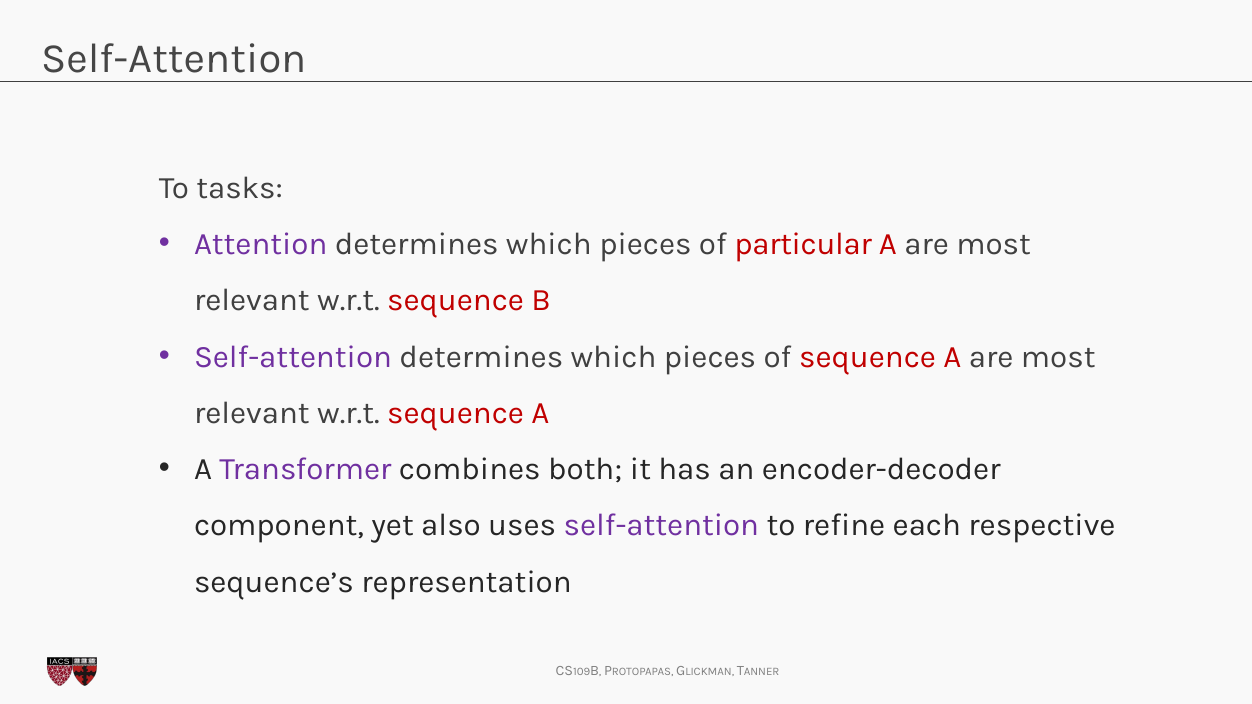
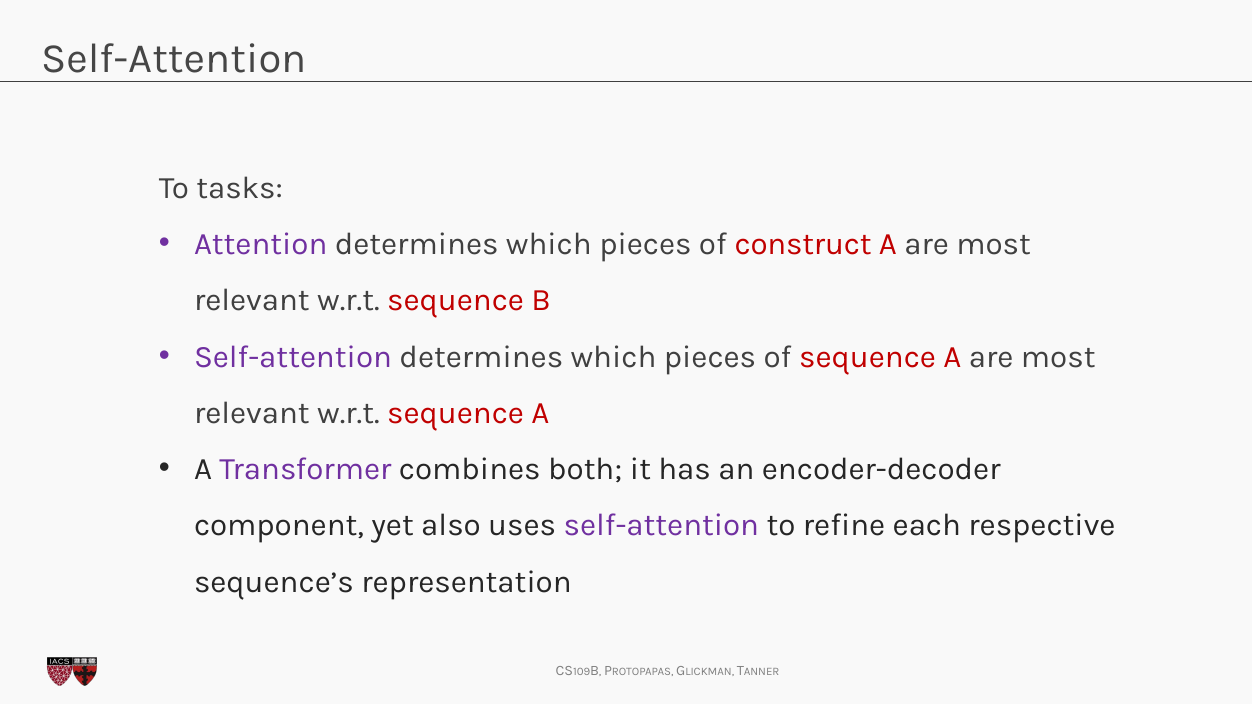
particular: particular -> construct (803, 244)
